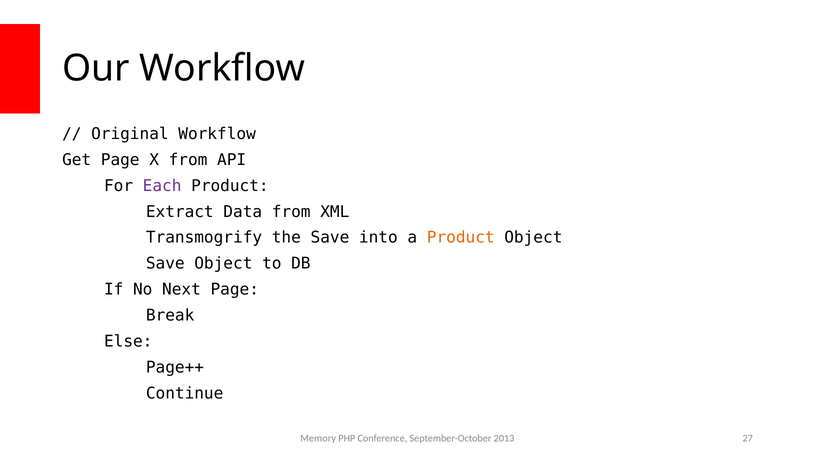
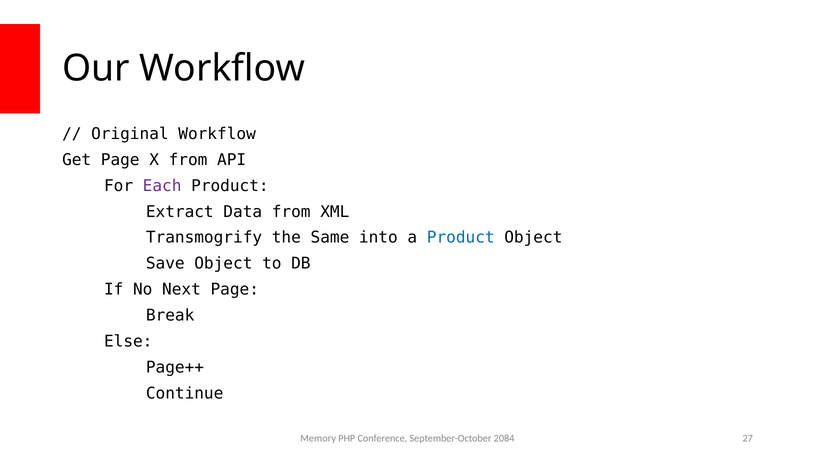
the Save: Save -> Same (330, 237)
Product colour: orange -> blue (461, 237)
2013: 2013 -> 2084 (504, 438)
